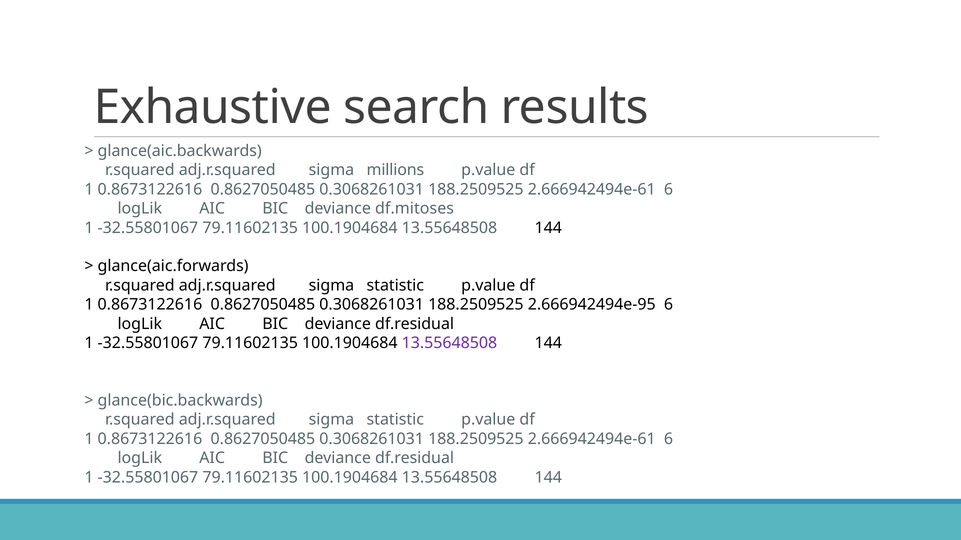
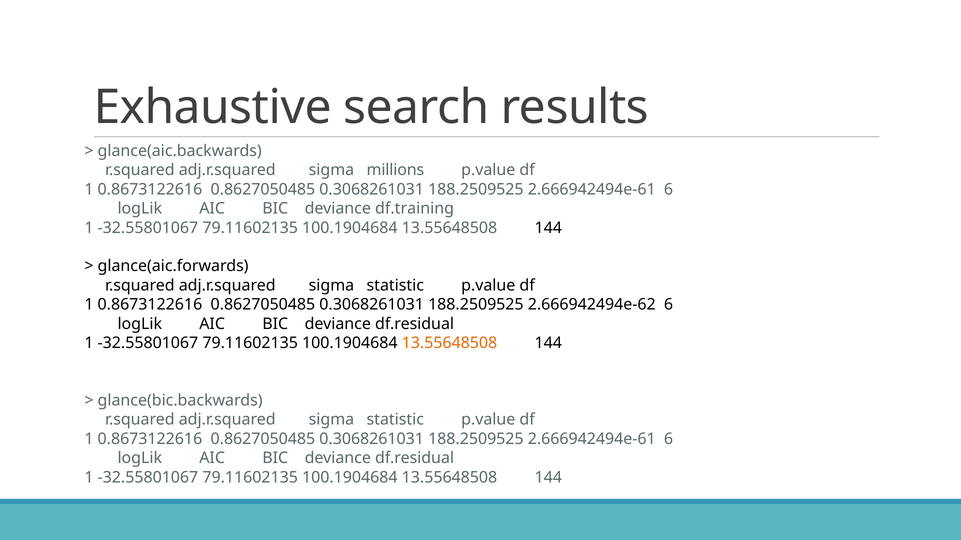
df.mitoses: df.mitoses -> df.training (415, 209)
2.666942494e-95: 2.666942494e-95 -> 2.666942494e-62 (592, 305)
13.55648508 colour: purple -> orange (450, 343)
